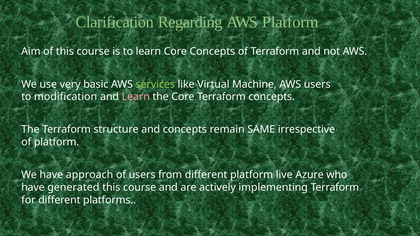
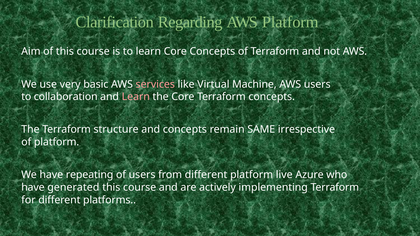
services colour: light green -> pink (155, 84)
modification: modification -> collaboration (66, 97)
approach: approach -> repeating (90, 175)
